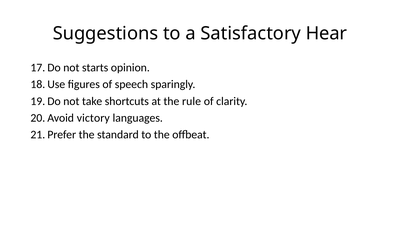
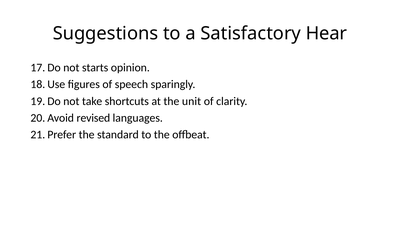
rule: rule -> unit (192, 101)
victory: victory -> revised (93, 118)
